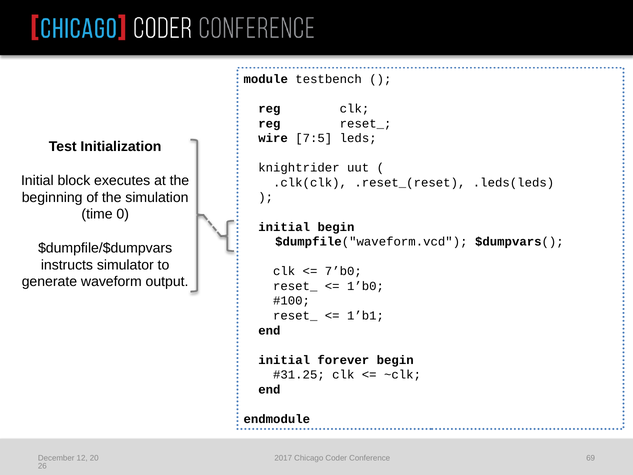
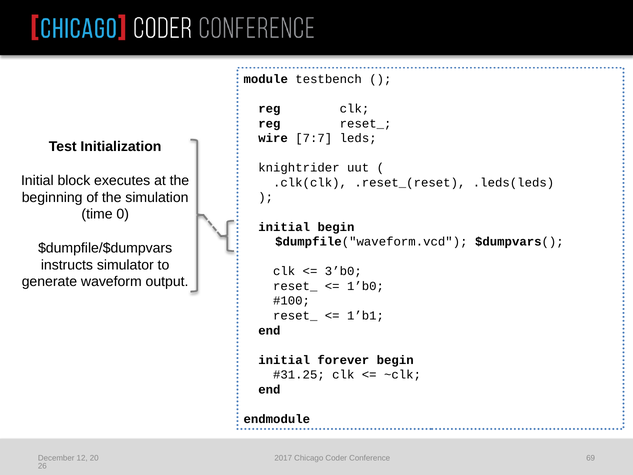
7:5: 7:5 -> 7:7 (314, 138)
7’b0: 7’b0 -> 3’b0 (343, 271)
